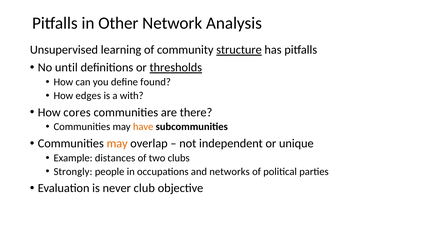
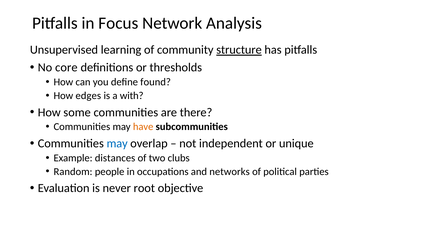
Other: Other -> Focus (118, 23)
until: until -> core (66, 67)
thresholds underline: present -> none (176, 67)
cores: cores -> some (77, 112)
may colour: orange -> blue (117, 143)
Strongly: Strongly -> Random (73, 171)
club: club -> root (144, 188)
